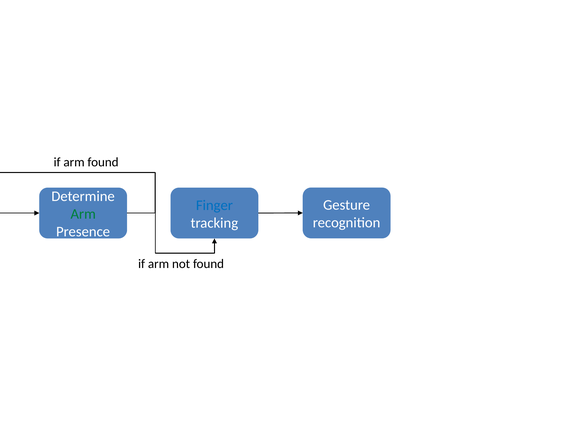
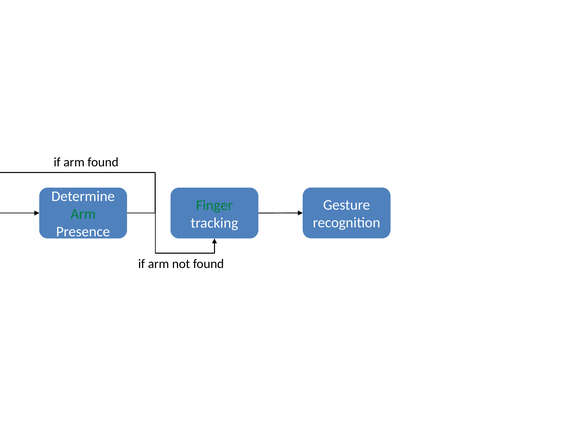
Finger colour: blue -> green (214, 205)
